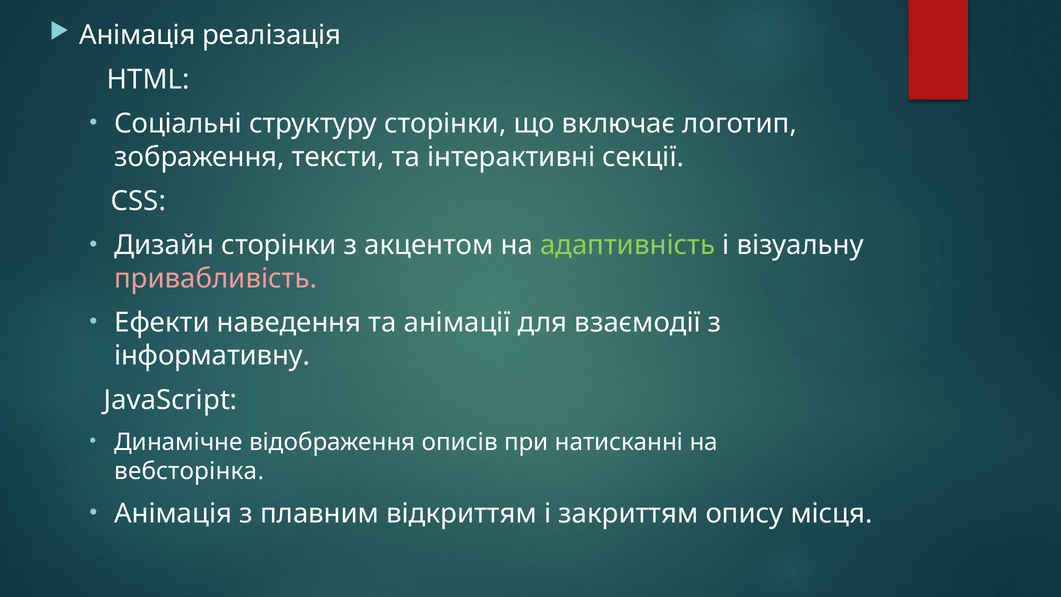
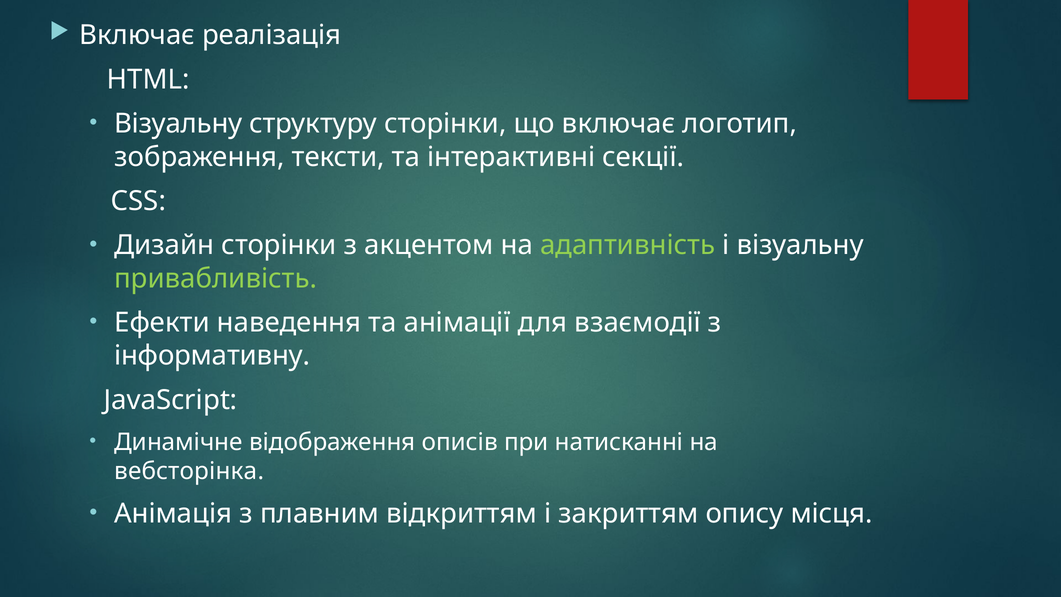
Анімація: Анімація -> Включає (137, 35)
Соціальні: Соціальні -> Візуальну (178, 124)
привабливість colour: pink -> light green (216, 278)
